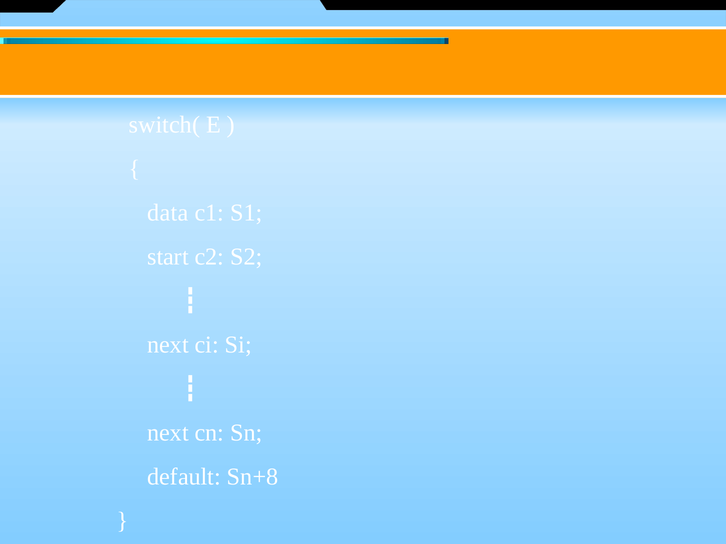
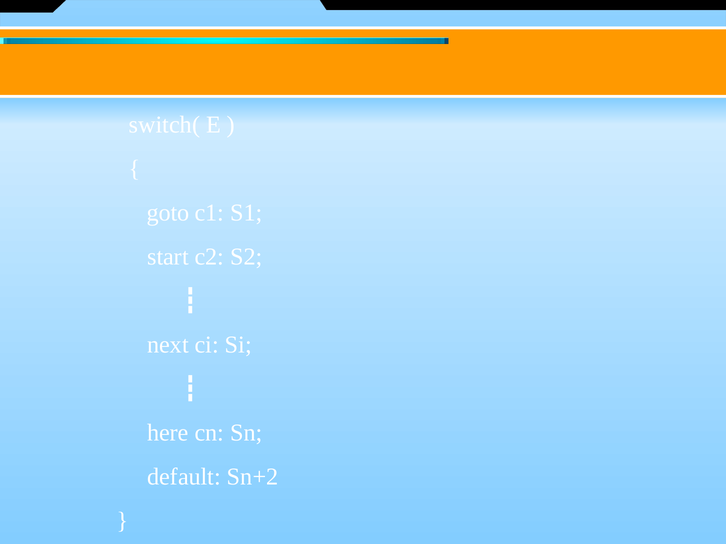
data: data -> goto (168, 213)
next: next -> here (168, 433)
Sn+8: Sn+8 -> Sn+2 (253, 477)
